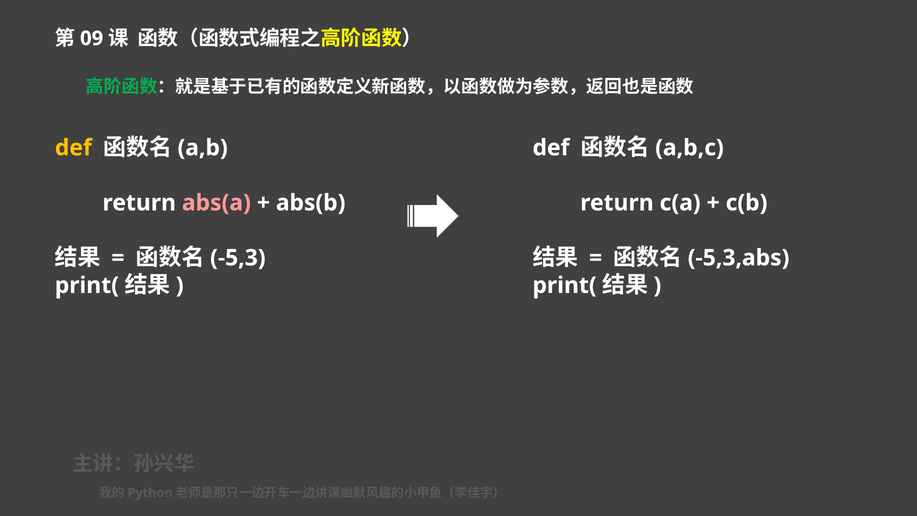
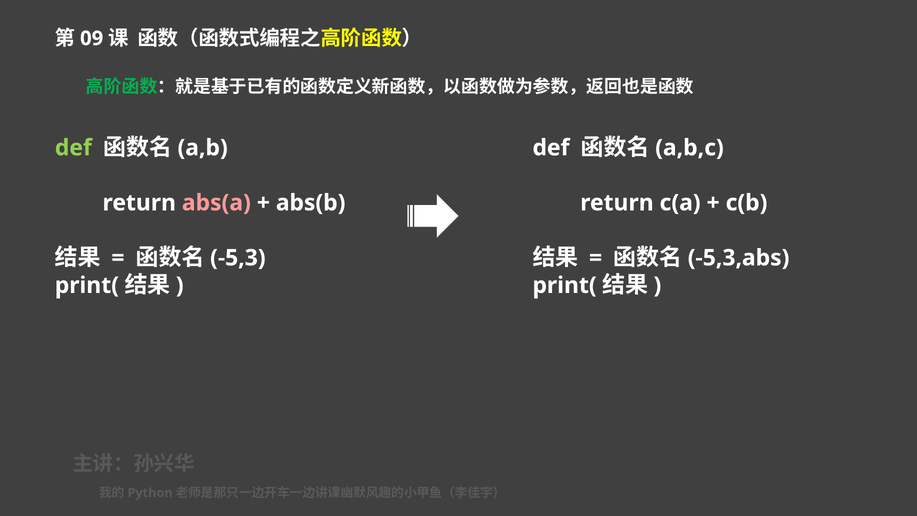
def colour: yellow -> light green (73, 148)
